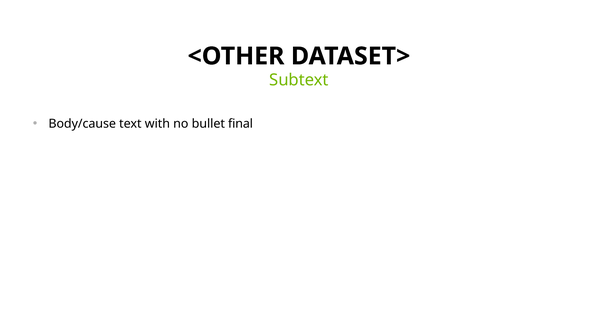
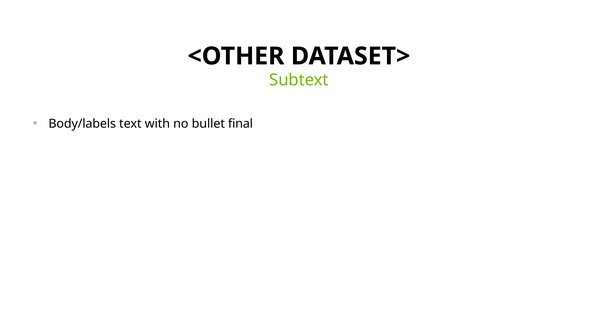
Body/cause: Body/cause -> Body/labels (82, 124)
